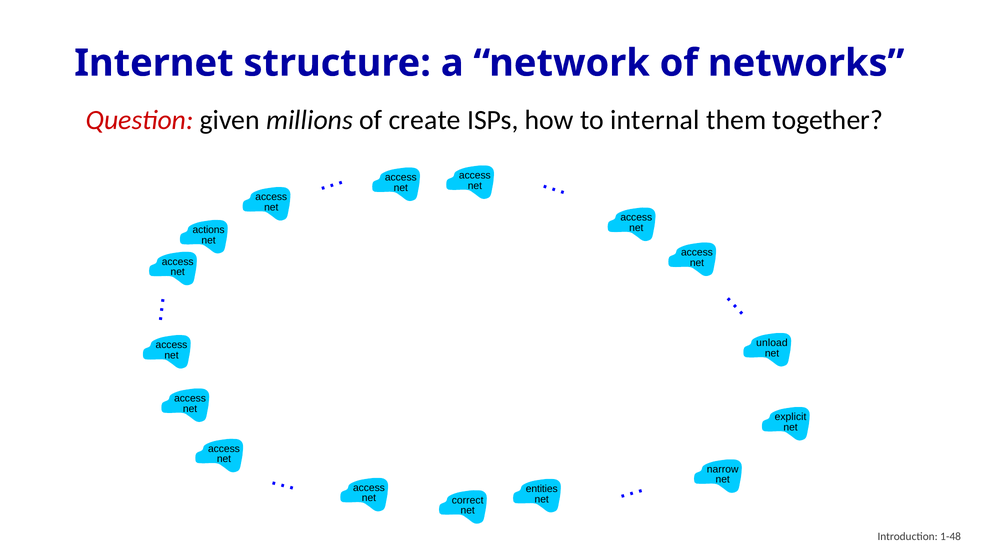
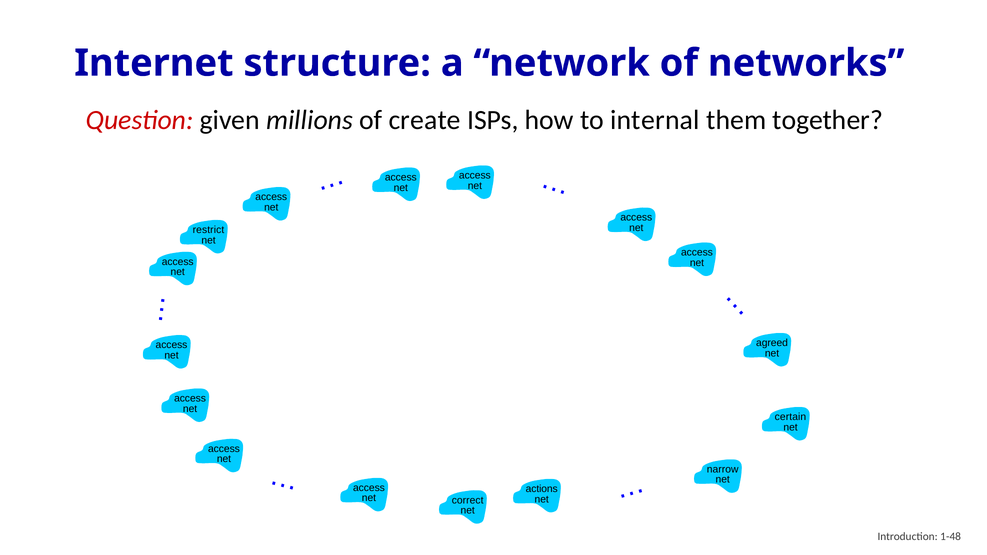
actions: actions -> restrict (208, 230)
unload: unload -> agreed (772, 343)
explicit: explicit -> certain (790, 417)
entities: entities -> actions (542, 489)
